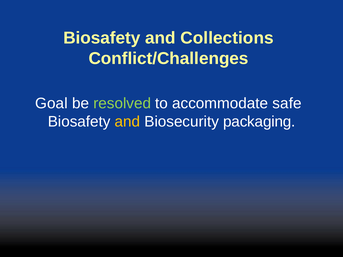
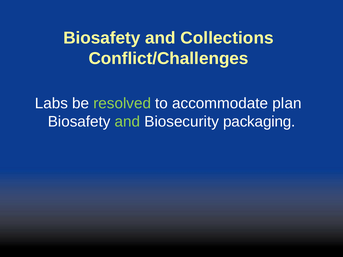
Goal: Goal -> Labs (51, 103)
safe: safe -> plan (287, 103)
and colour: yellow -> light green (127, 122)
